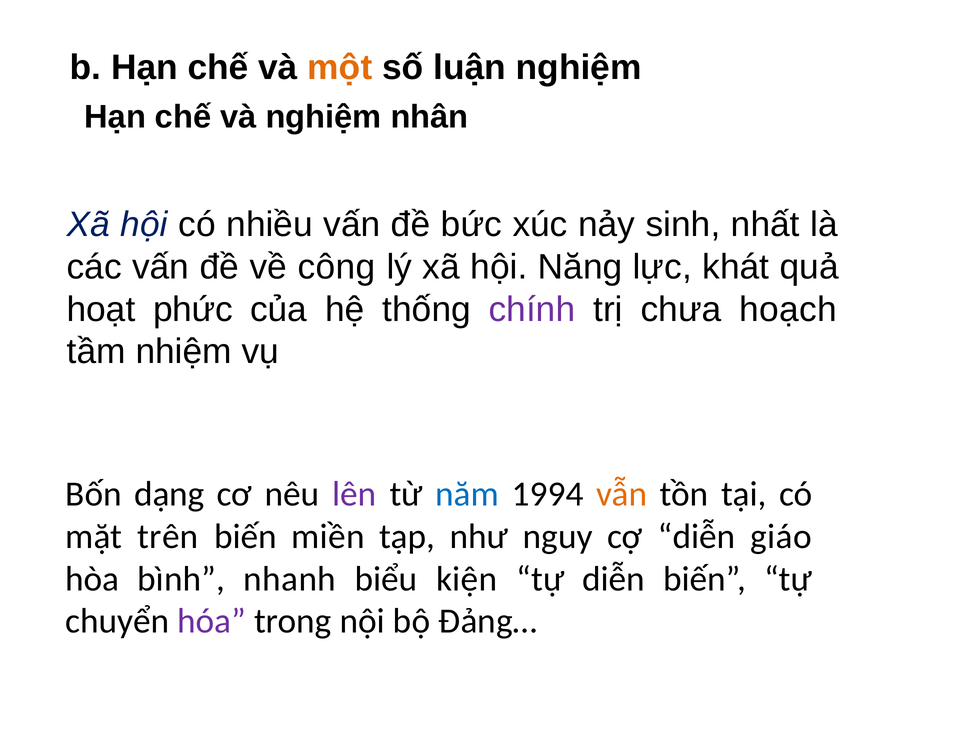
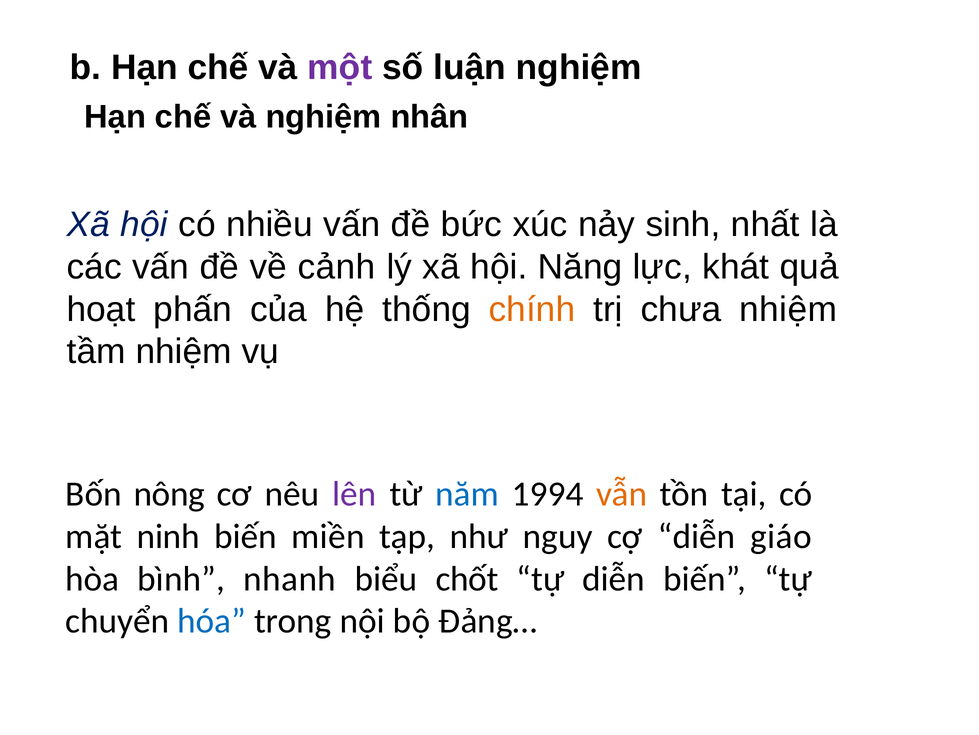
một colour: orange -> purple (340, 68)
công: công -> cảnh (337, 267)
phức: phức -> phấn (193, 309)
chính colour: purple -> orange (532, 309)
chưa hoạch: hoạch -> nhiệm (788, 309)
dạng: dạng -> nông (169, 493)
trên: trên -> ninh (168, 536)
kiện: kiện -> chốt (467, 578)
hóa colour: purple -> blue (212, 621)
